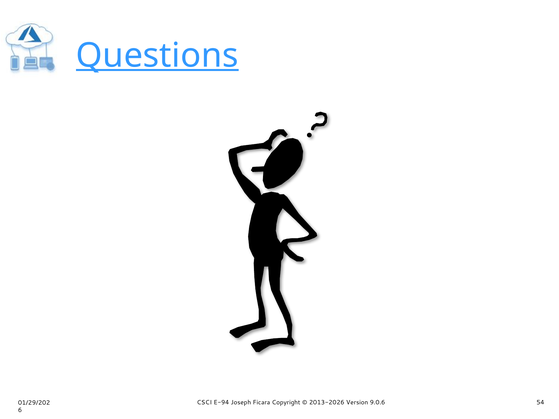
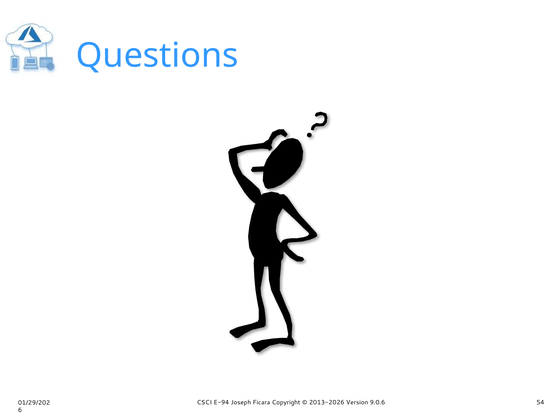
Questions underline: present -> none (157, 55)
